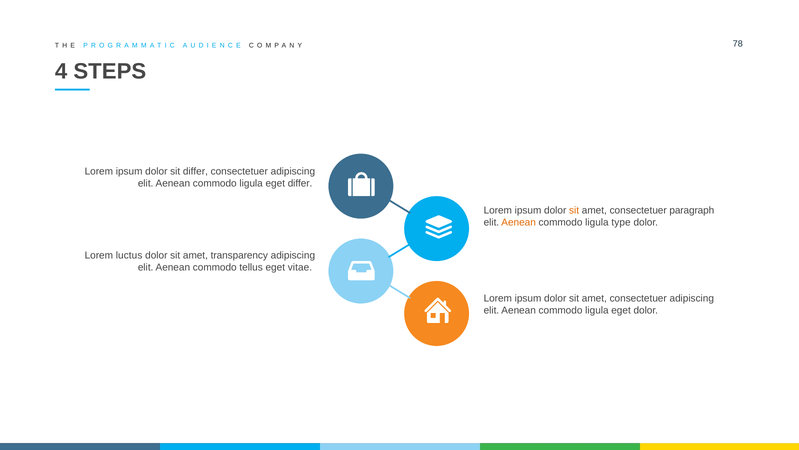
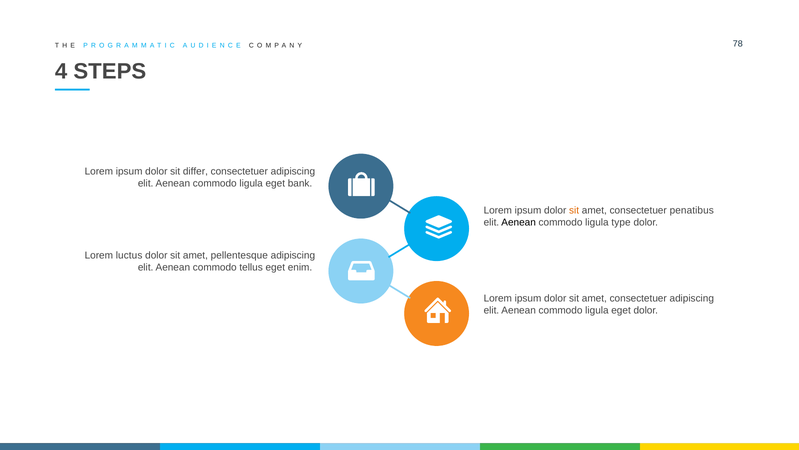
eget differ: differ -> bank (300, 183)
paragraph: paragraph -> penatibus (692, 210)
Aenean colour: orange -> black (519, 222)
transparency: transparency -> pellentesque (239, 255)
vitae: vitae -> enim (300, 267)
